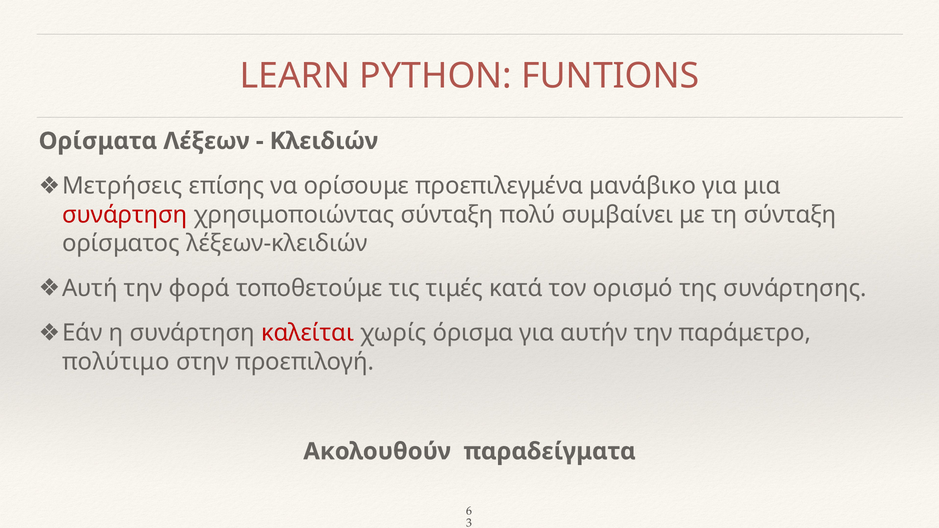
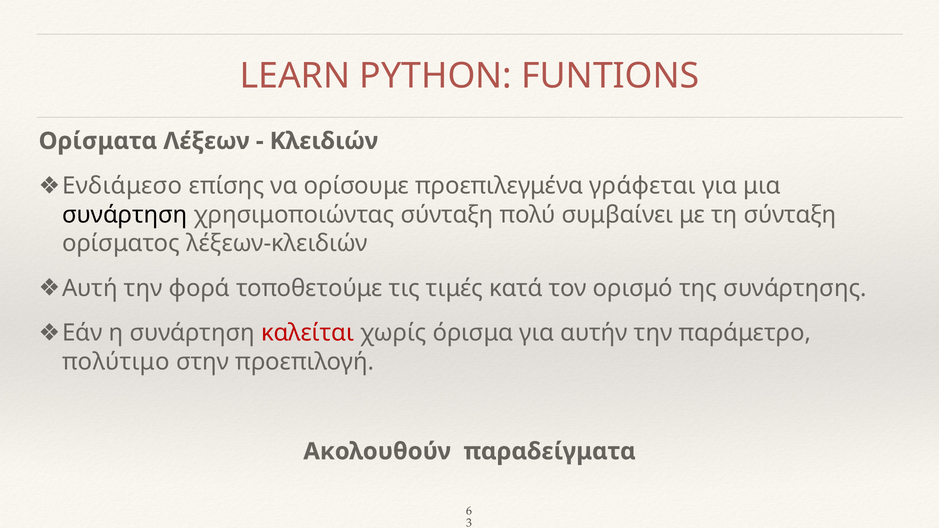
Μετρήσεις: Μετρήσεις -> Ενδιάμεσο (122, 186)
μανάβικο: μανάβικο -> γράφεται (643, 186)
συνάρτηση colour: red -> black (125, 215)
